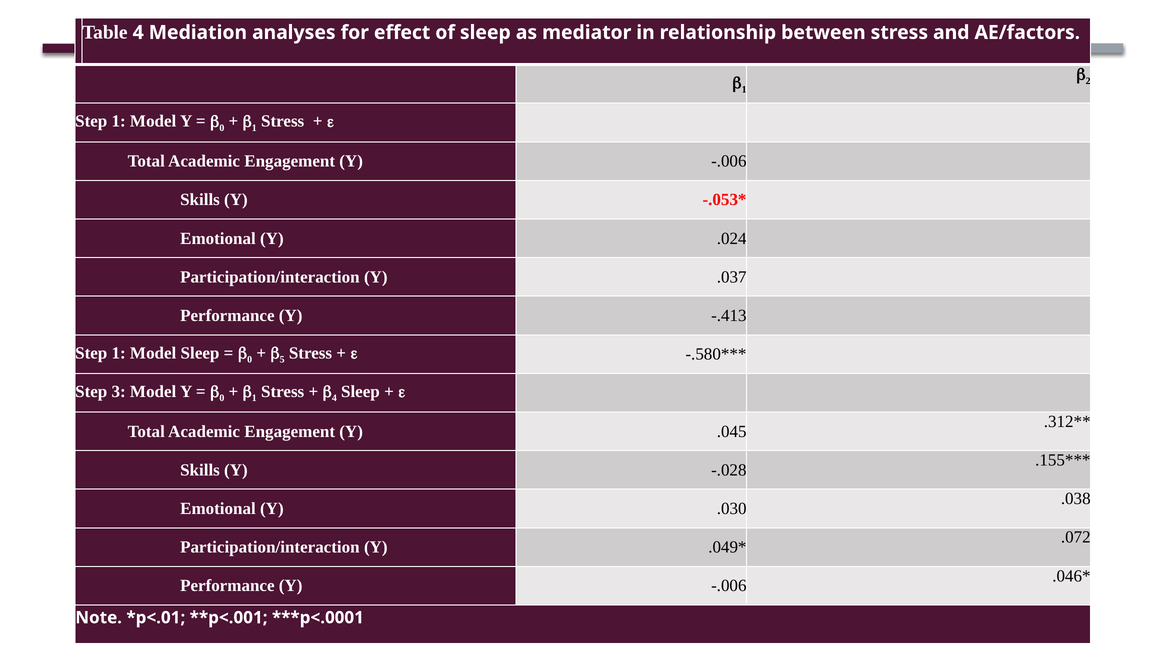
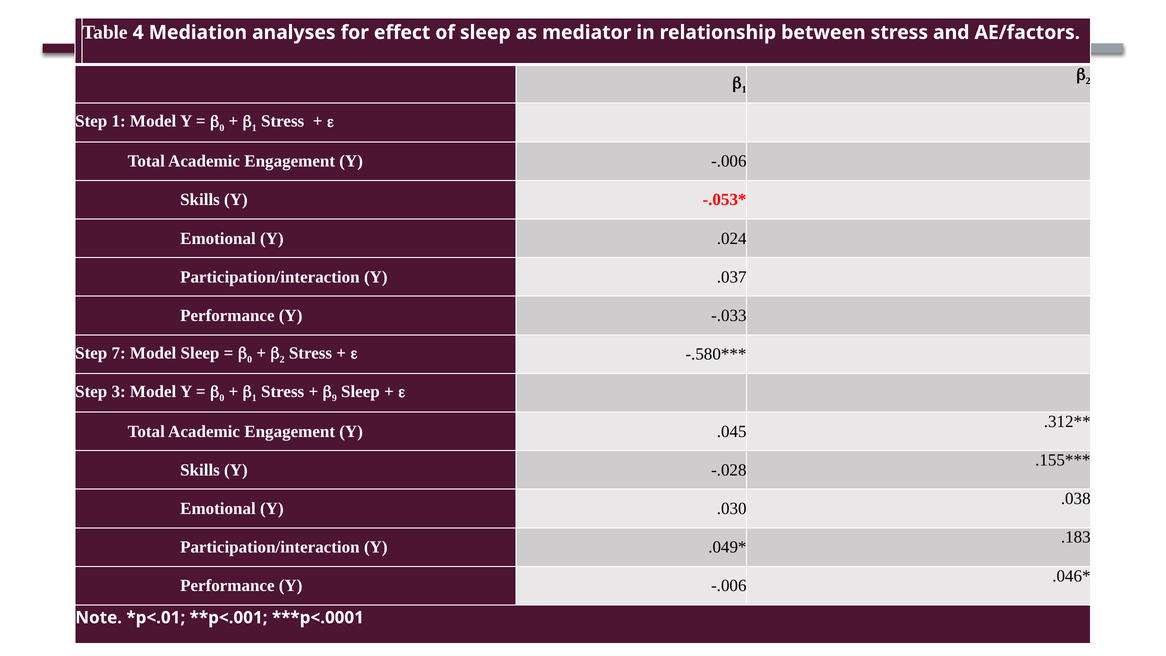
-.413: -.413 -> -.033 (729, 316)
1: 1 -> 7 (119, 353)
5: 5 -> 2 (282, 359)
4: 4 -> 9 (334, 398)
.072: .072 -> .183 (1076, 537)
